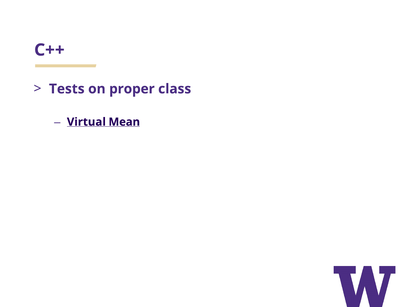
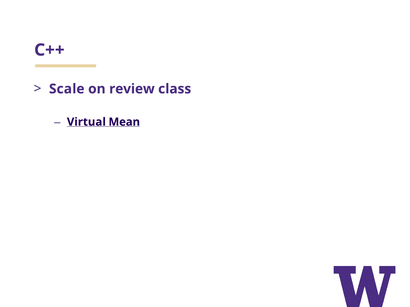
Tests: Tests -> Scale (67, 89)
proper: proper -> review (132, 89)
